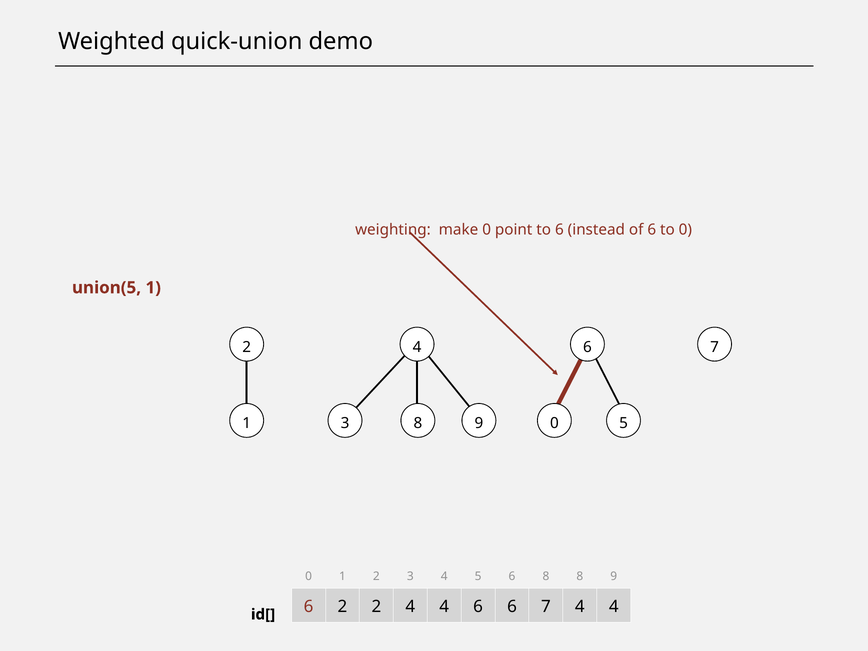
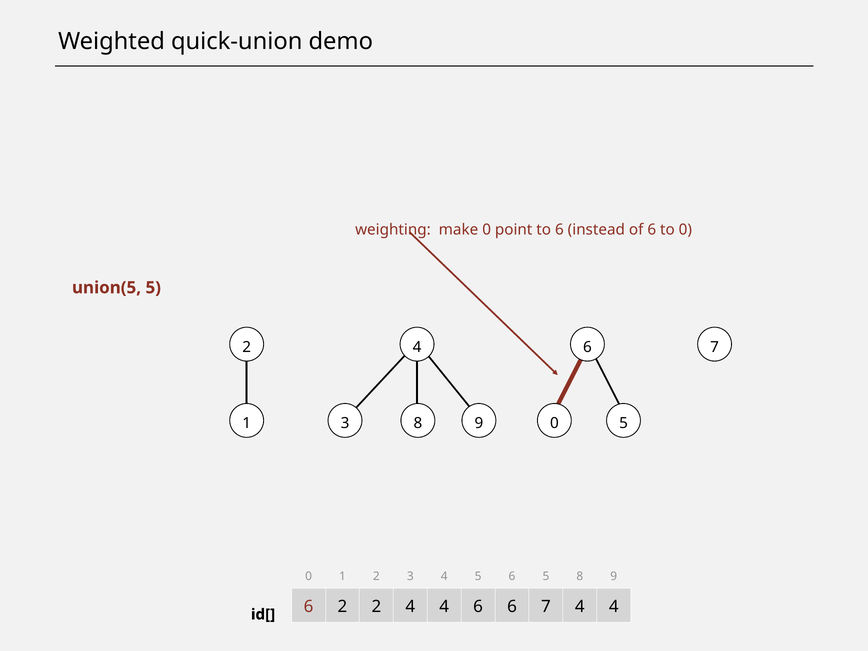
union(5 1: 1 -> 5 (153, 288)
6 8: 8 -> 5 (546, 576)
